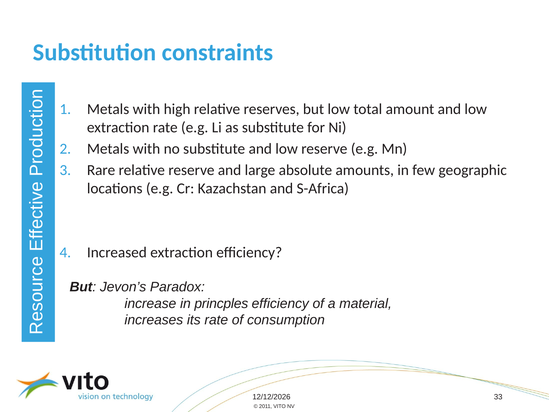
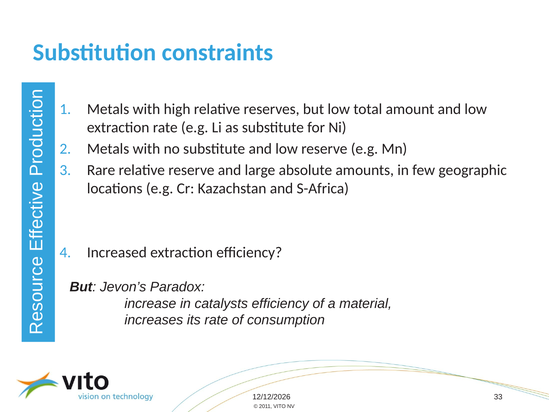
princples: princples -> catalysts (221, 303)
